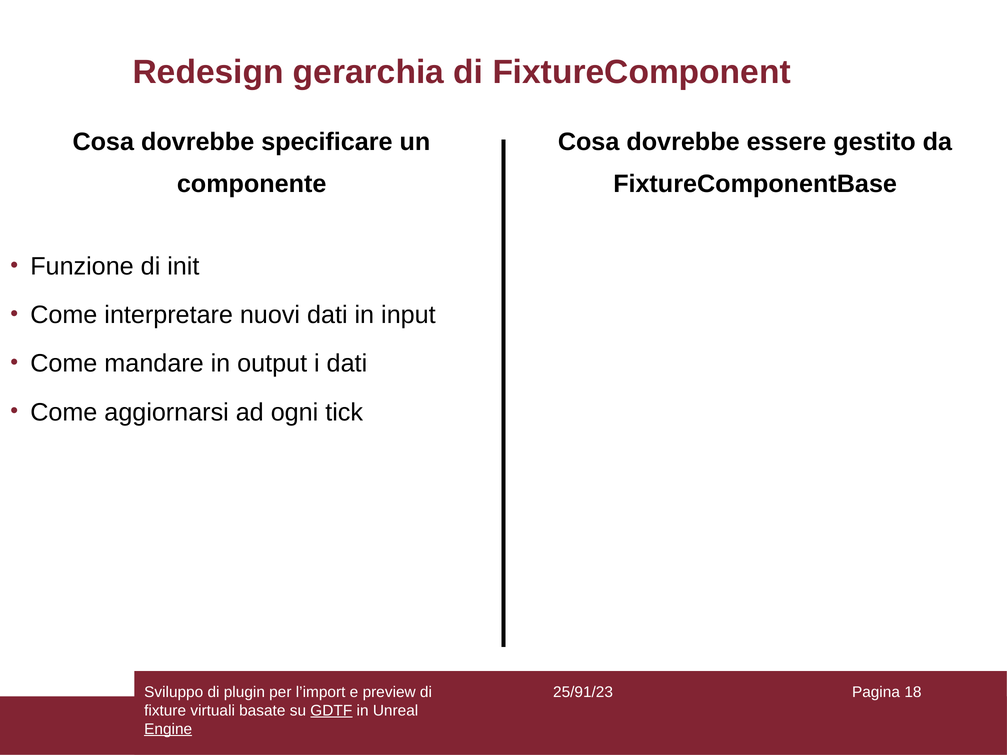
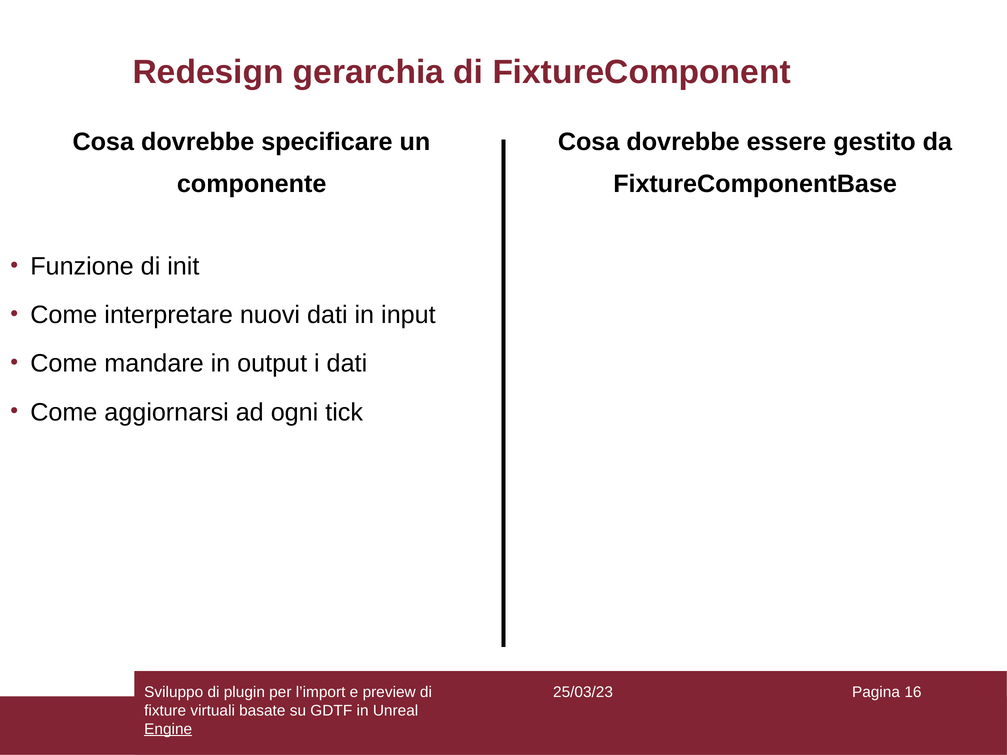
25/91/23: 25/91/23 -> 25/03/23 (583, 692)
18: 18 -> 16 (913, 692)
GDTF underline: present -> none (331, 711)
